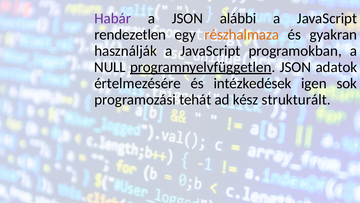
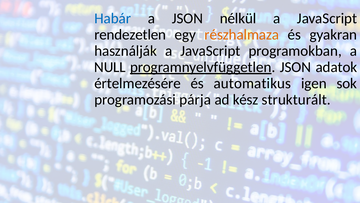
Habár colour: purple -> blue (113, 18)
alábbi: alábbi -> nélkül (238, 18)
intézkedések: intézkedések -> automatikus (252, 83)
tehát: tehát -> párja (195, 99)
